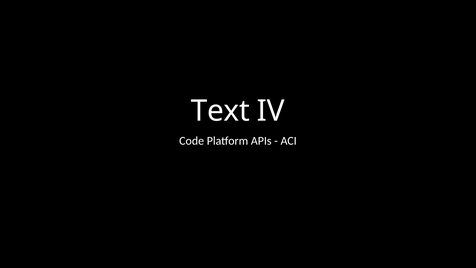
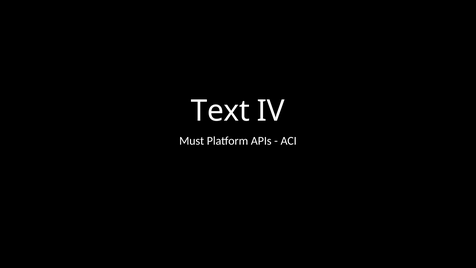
Code: Code -> Must (192, 141)
